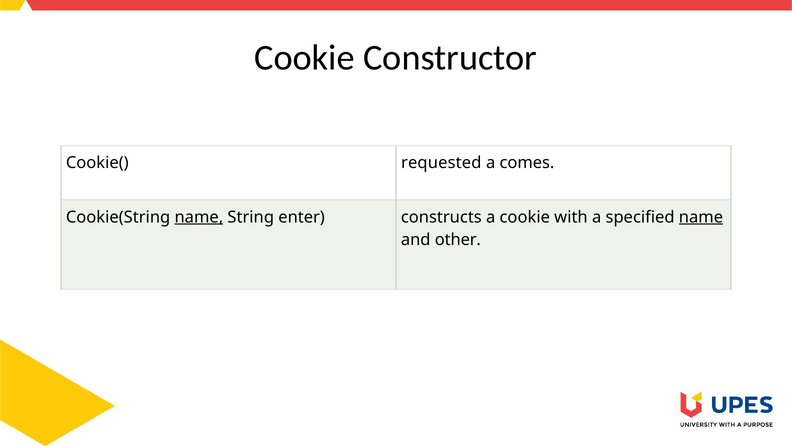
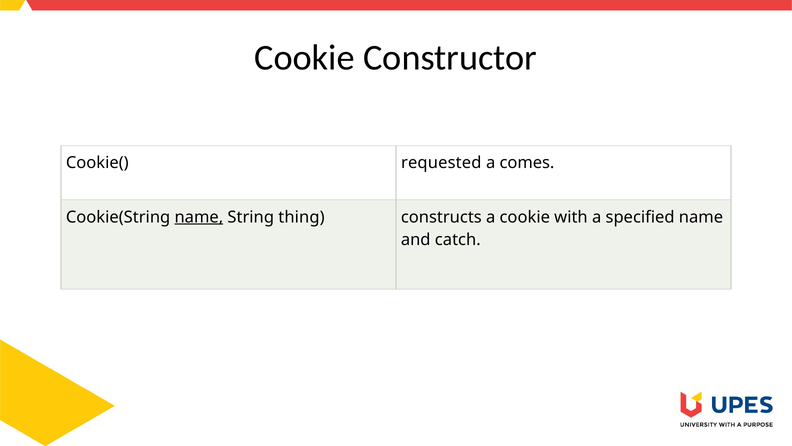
enter: enter -> thing (302, 217)
name underline: present -> none (701, 217)
other: other -> catch (458, 239)
